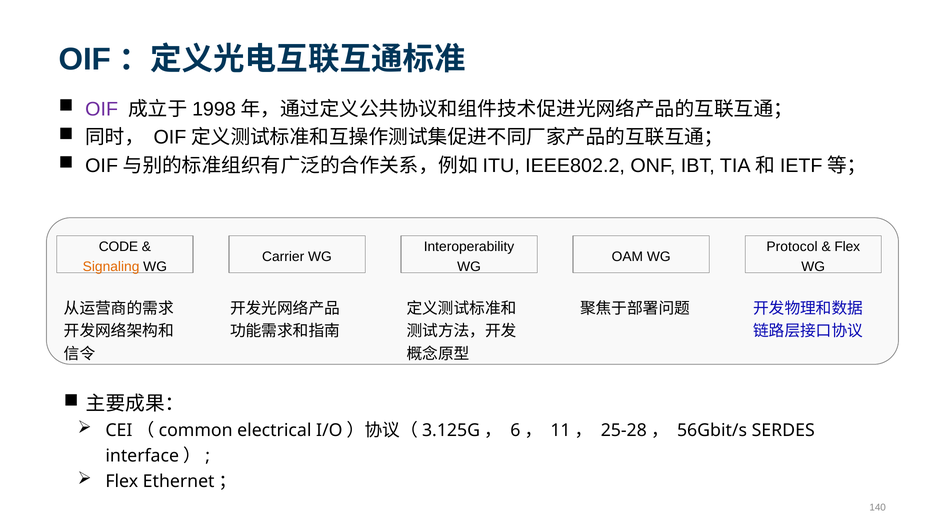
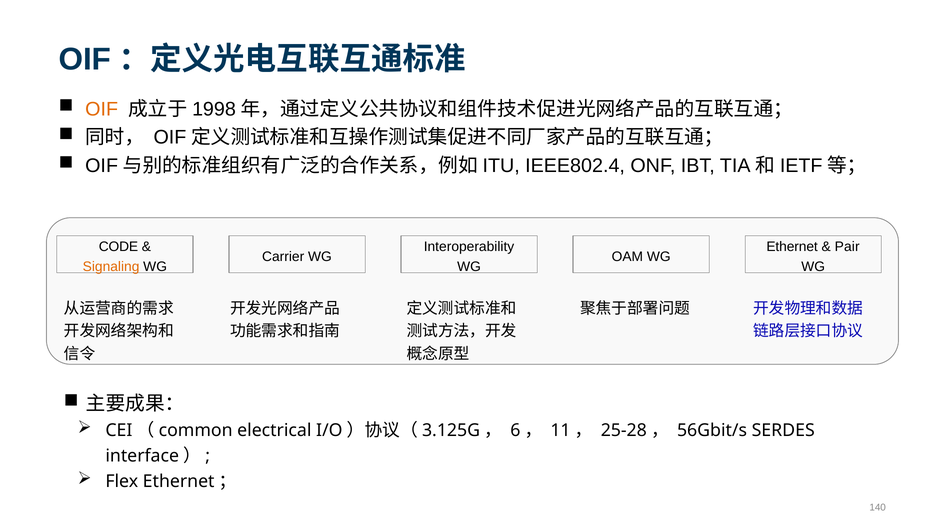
OIF colour: purple -> orange (102, 109)
IEEE802.2: IEEE802.2 -> IEEE802.4 (575, 166)
Protocol: Protocol -> Ethernet (792, 247)
Flex: Flex -> Pair (847, 247)
